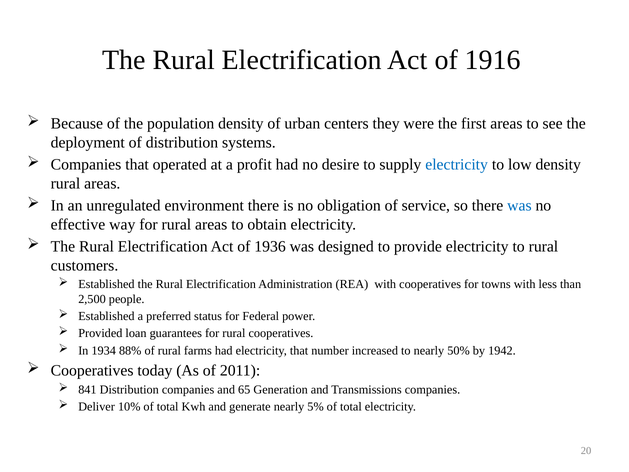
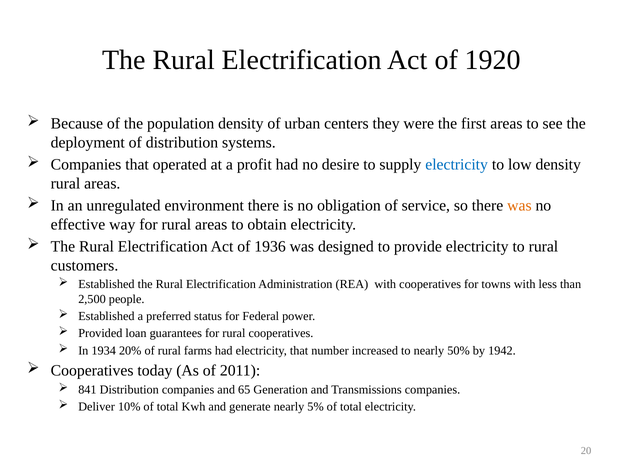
1916: 1916 -> 1920 (493, 60)
was colour: blue -> orange (519, 205)
88%: 88% -> 20% (130, 350)
